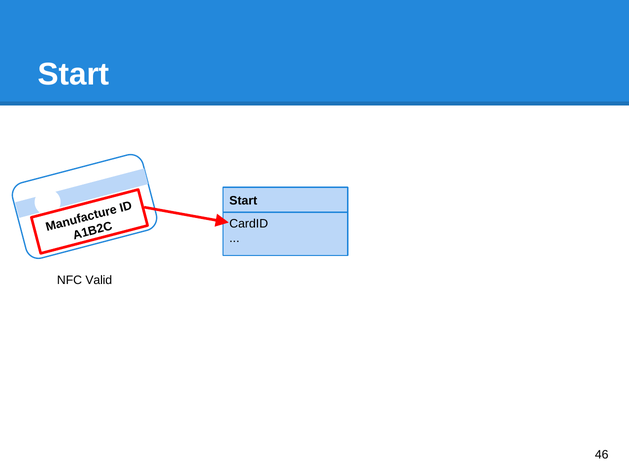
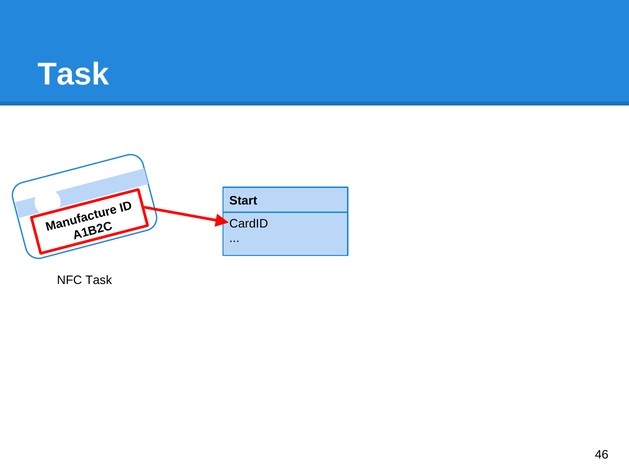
Start: Start -> Task (74, 75)
NFC Valid: Valid -> Task (99, 280)
